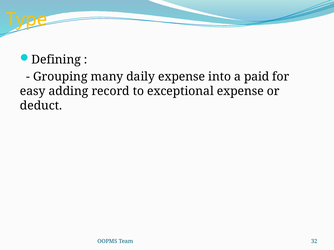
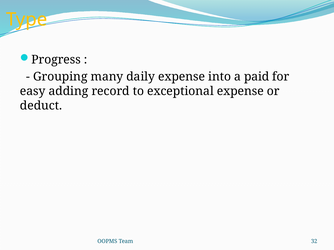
Defining: Defining -> Progress (56, 60)
